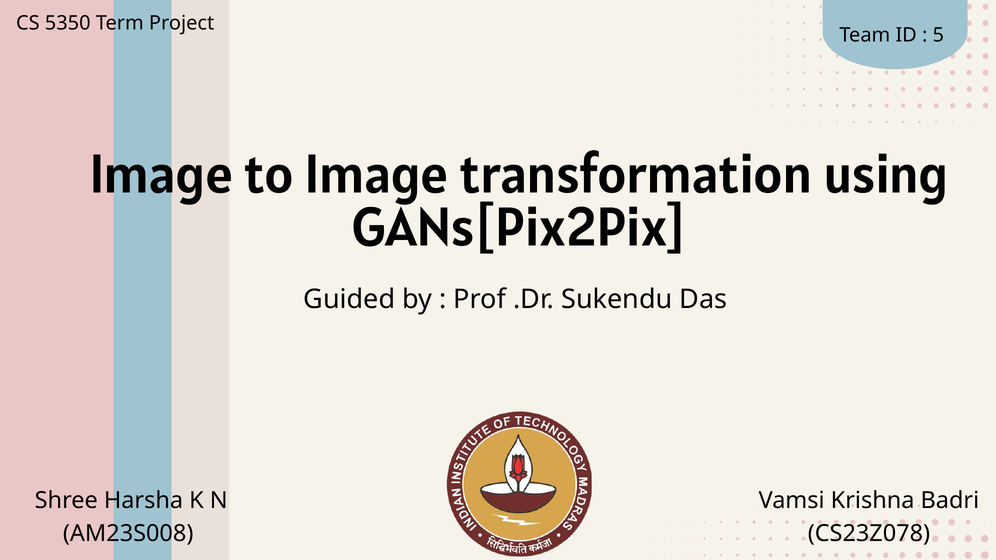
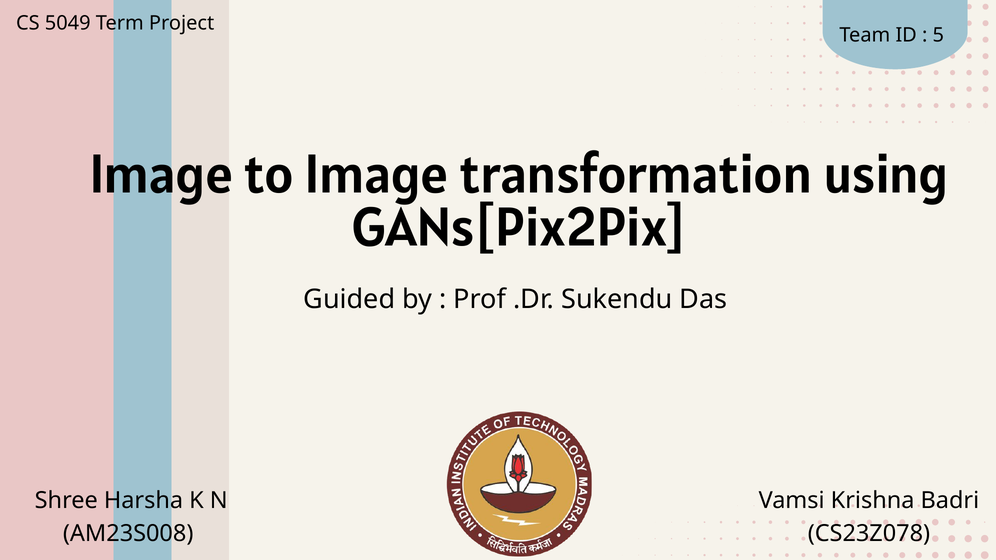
5350: 5350 -> 5049 (68, 23)
